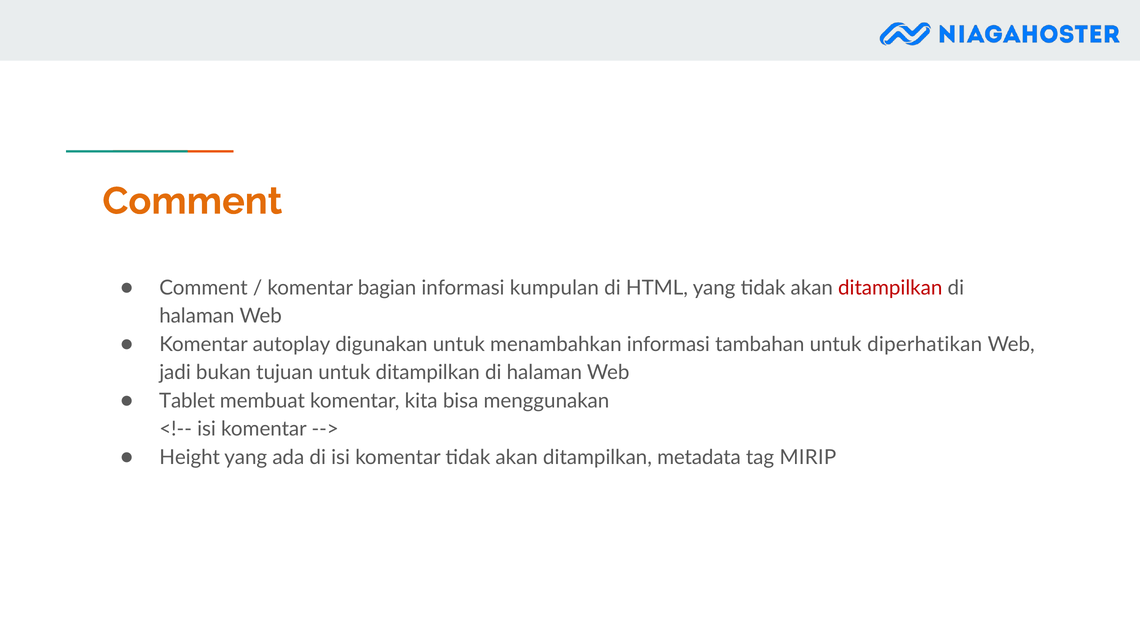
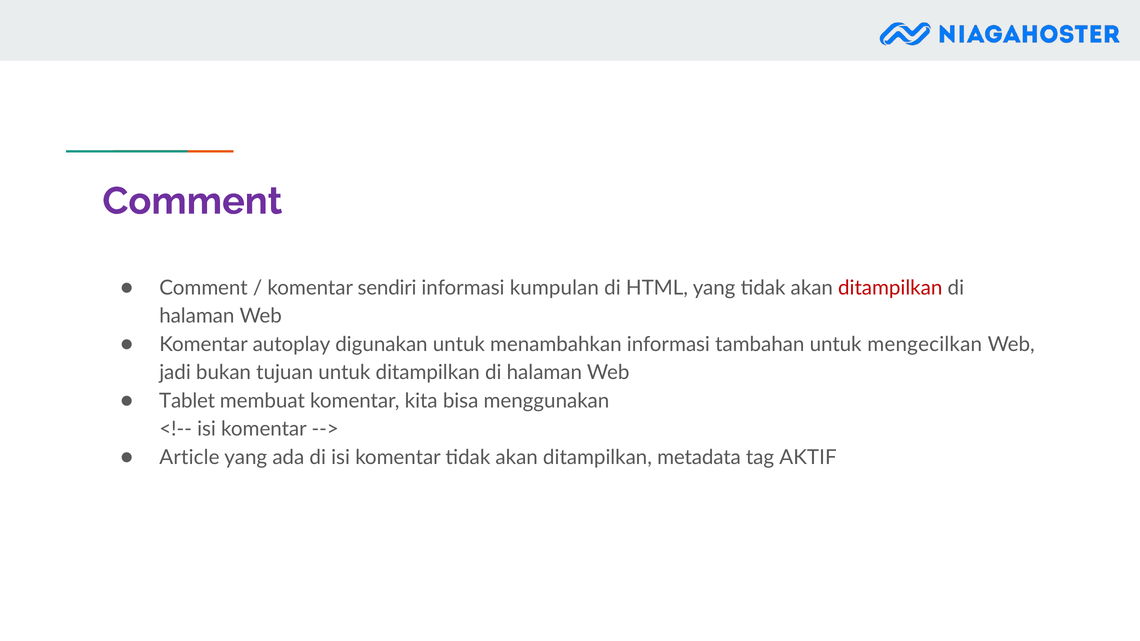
Comment colour: orange -> purple (192, 201)
bagian: bagian -> sendiri (387, 288)
diperhatikan: diperhatikan -> mengecilkan (925, 345)
Height: Height -> Article (189, 458)
MIRIP: MIRIP -> AKTIF (808, 458)
